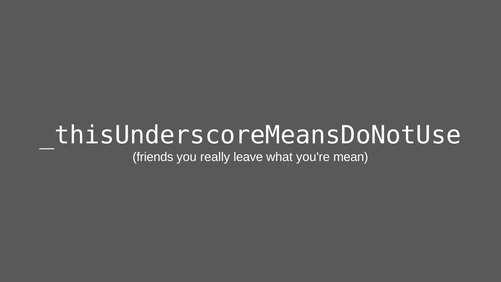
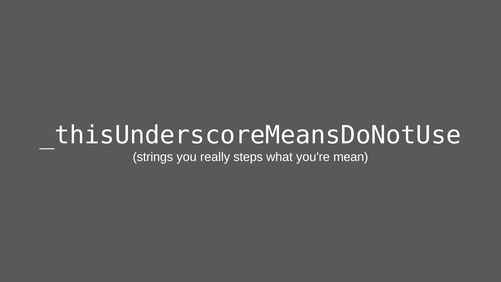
friends: friends -> strings (153, 157)
leave: leave -> steps (248, 157)
